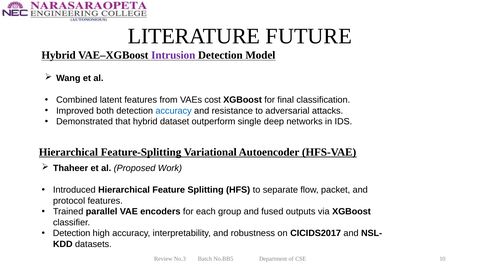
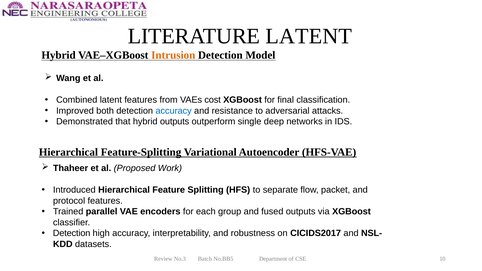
LITERATURE FUTURE: FUTURE -> LATENT (309, 36)
Intrusion colour: purple -> orange (173, 55)
hybrid dataset: dataset -> outputs (175, 122)
